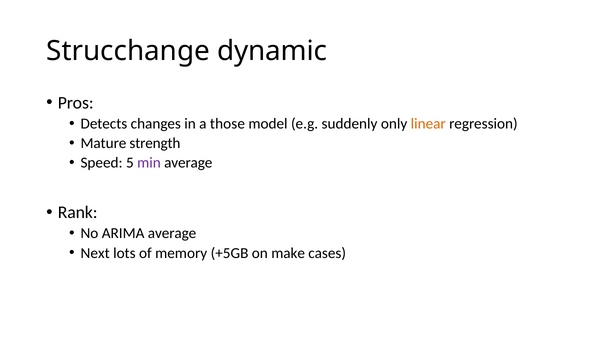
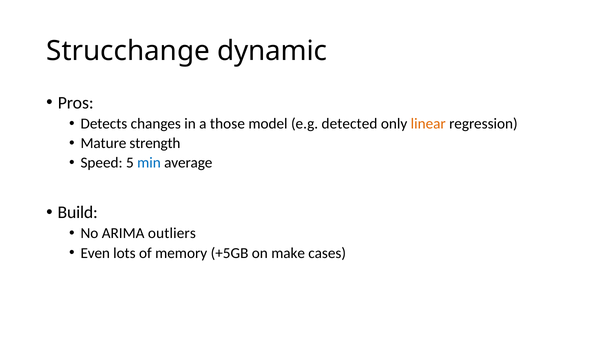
suddenly: suddenly -> detected (350, 124)
min colour: purple -> blue (149, 163)
Rank: Rank -> Build (78, 212)
ARIMA average: average -> outliers (172, 233)
Next: Next -> Even (95, 253)
